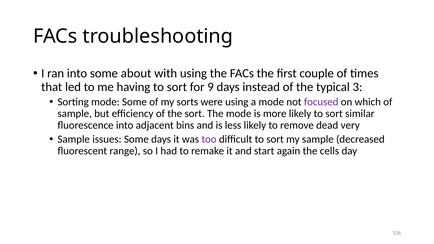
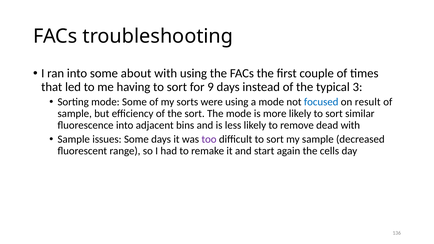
focused colour: purple -> blue (321, 102)
which: which -> result (368, 102)
dead very: very -> with (350, 125)
